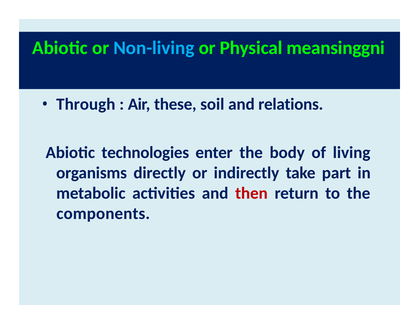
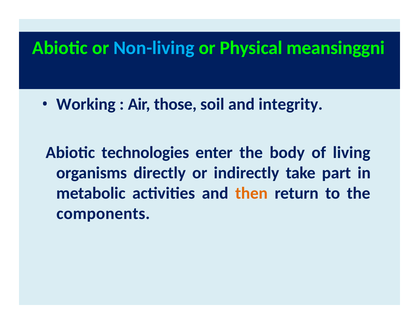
Through: Through -> Working (86, 104)
these: these -> those (175, 104)
relations: relations -> integrity (291, 104)
then colour: red -> orange (251, 193)
